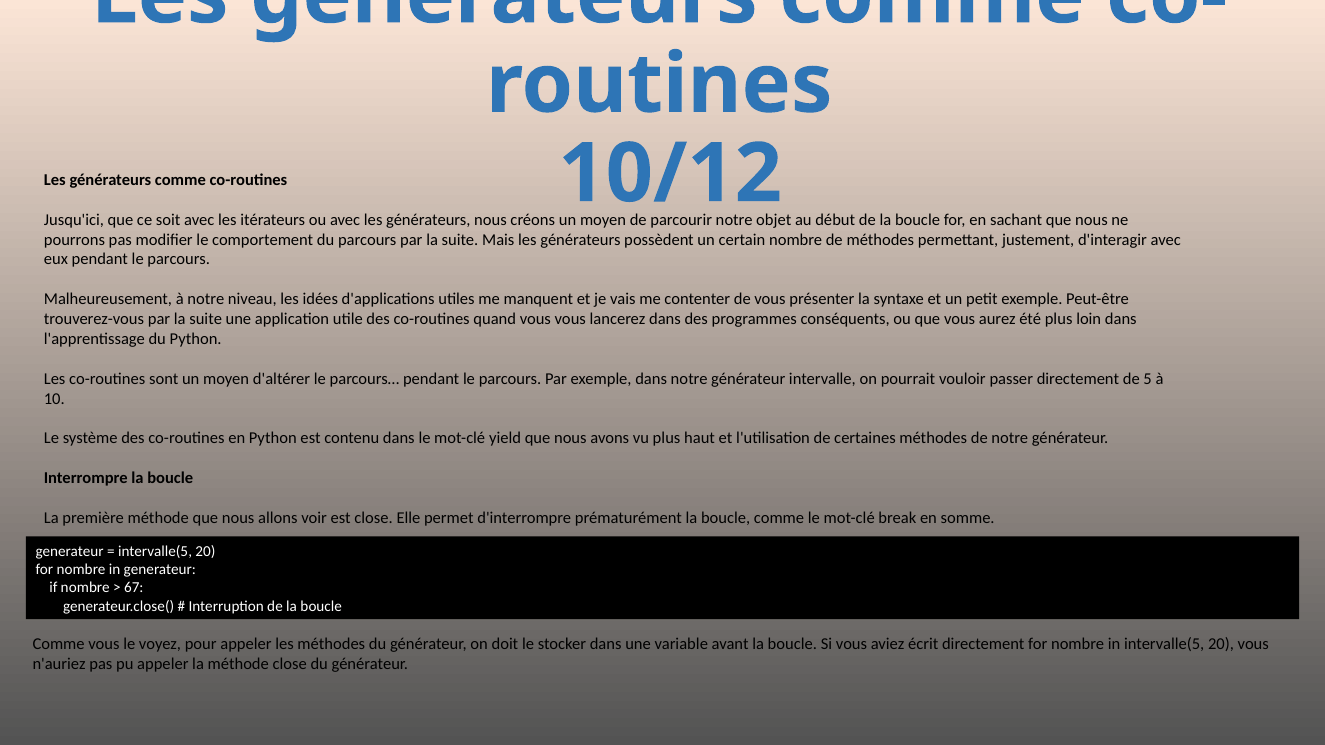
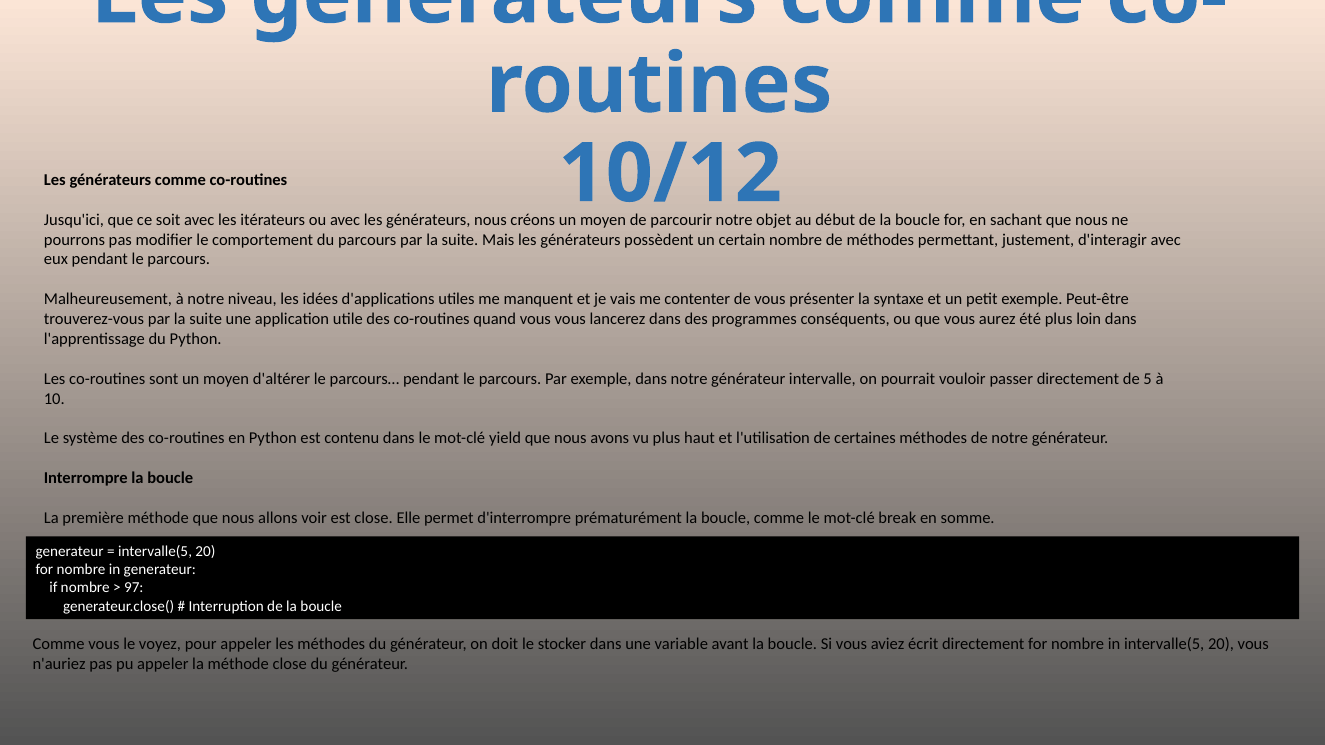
67: 67 -> 97 (134, 588)
